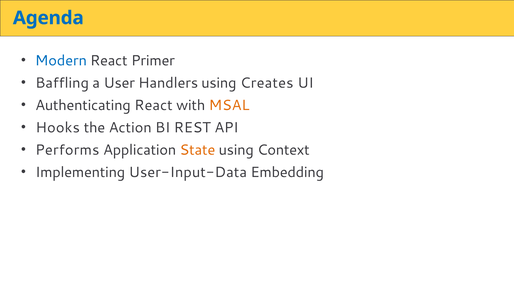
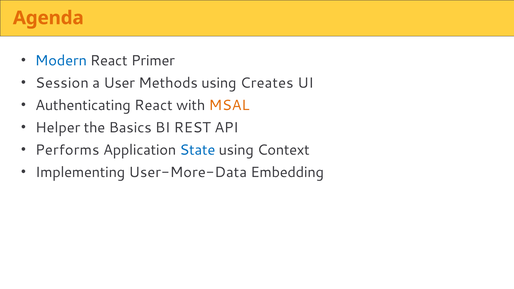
Agenda colour: blue -> orange (48, 18)
Baffling: Baffling -> Session (62, 83)
Handlers: Handlers -> Methods (168, 83)
Hooks: Hooks -> Helper (58, 128)
Action: Action -> Basics (130, 128)
State colour: orange -> blue (197, 150)
User-Input-Data: User-Input-Data -> User-More-Data (188, 172)
